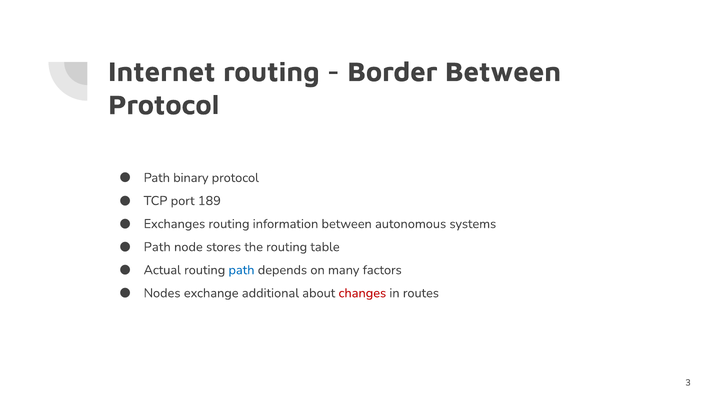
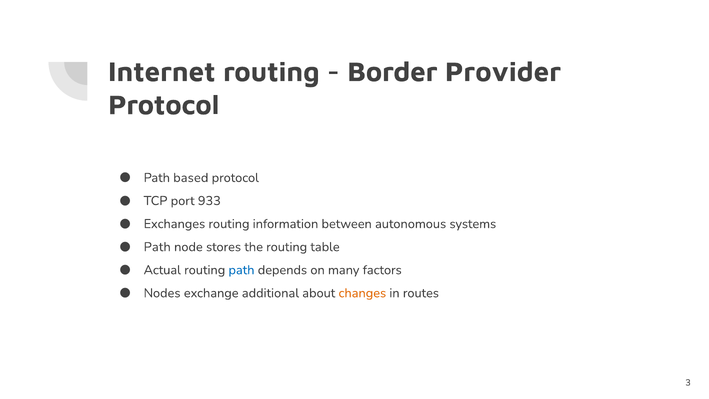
Border Between: Between -> Provider (503, 72)
binary: binary -> based (191, 178)
189: 189 -> 933 (209, 201)
changes colour: red -> orange (362, 293)
